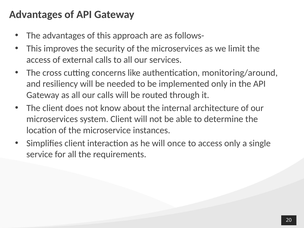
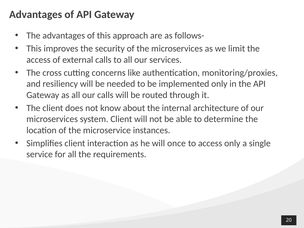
monitoring/around: monitoring/around -> monitoring/proxies (240, 73)
